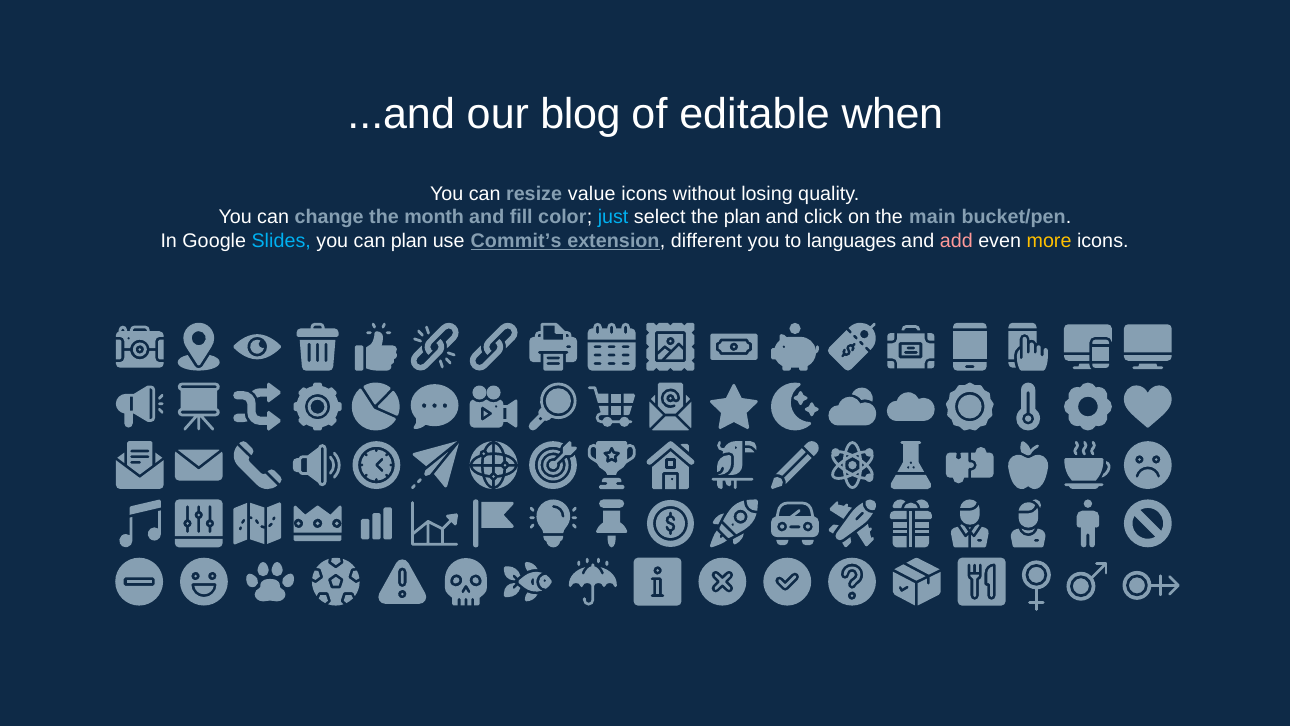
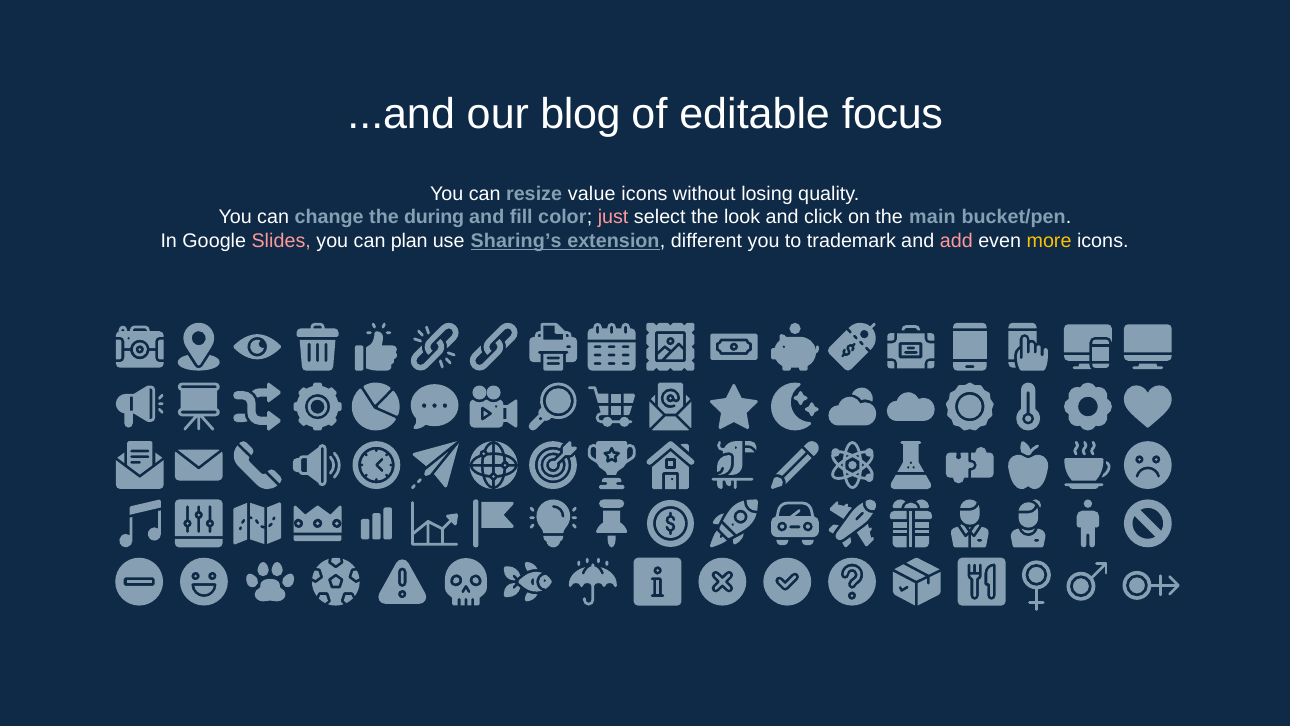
when: when -> focus (892, 114)
month: month -> during (434, 217)
just colour: light blue -> pink (613, 217)
the plan: plan -> look (742, 217)
Slides colour: light blue -> pink (281, 241)
Commit’s: Commit’s -> Sharing’s (516, 241)
languages: languages -> trademark (851, 241)
